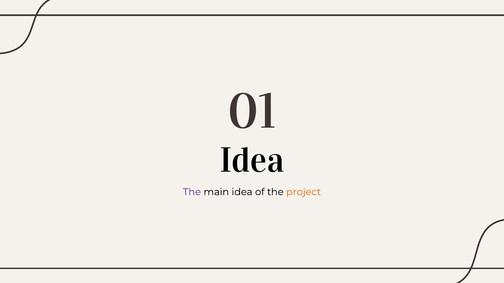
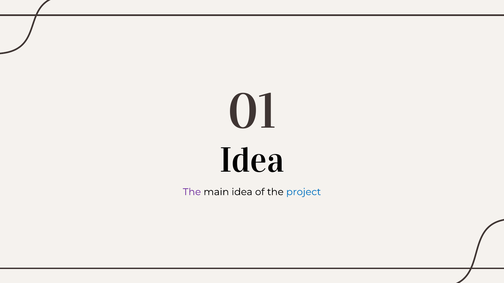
project colour: orange -> blue (304, 192)
